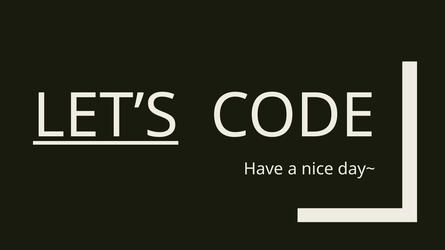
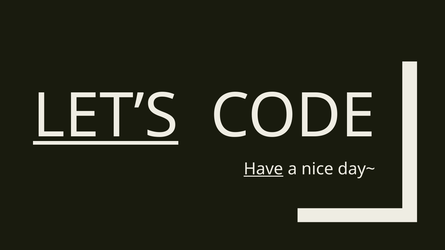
Have underline: none -> present (264, 169)
